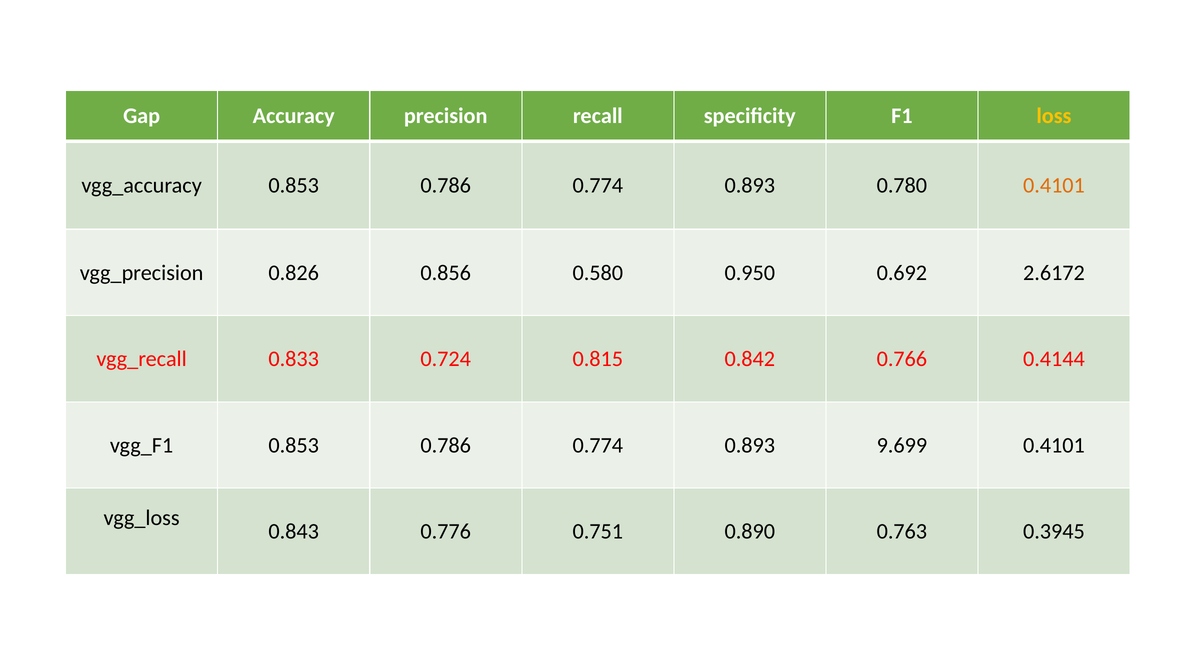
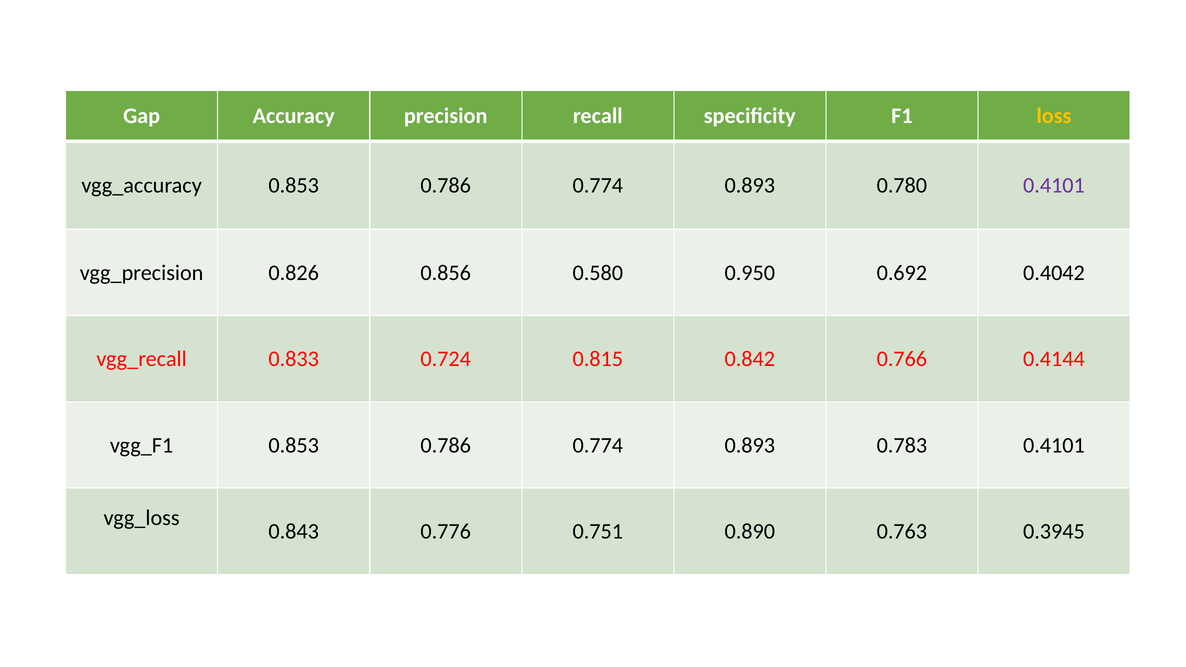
0.4101 colour: orange -> purple (1054, 186)
2.6172: 2.6172 -> 0.4042 (1054, 273)
9.699: 9.699 -> 0.783 (902, 445)
